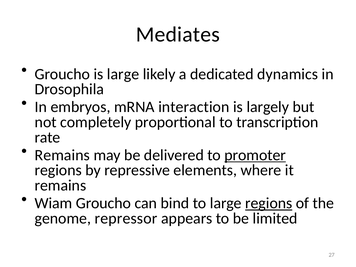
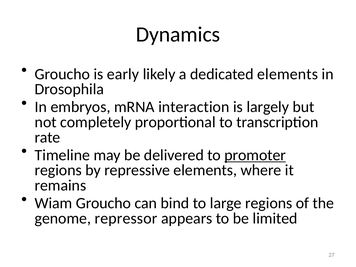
Mediates: Mediates -> Dynamics (178, 34)
is large: large -> early (123, 74)
dedicated dynamics: dynamics -> elements (288, 74)
Remains: Remains -> Timeline (62, 155)
regions underline: present -> none (269, 203)
